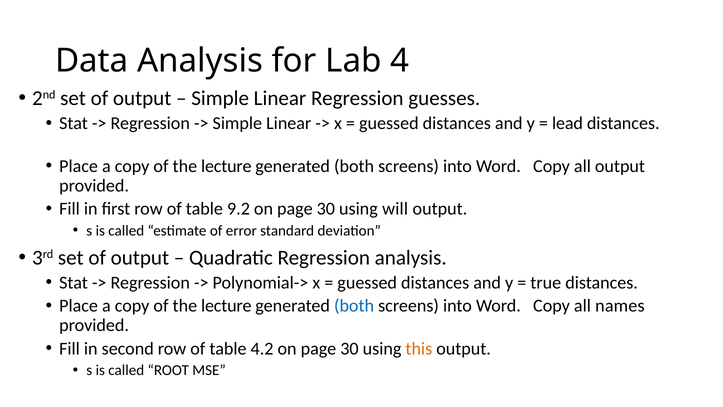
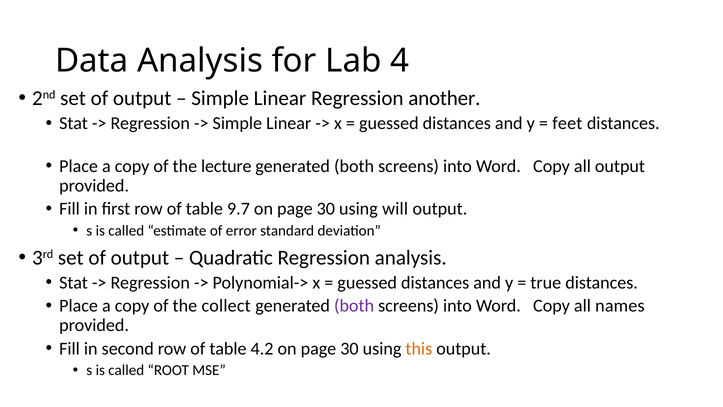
guesses: guesses -> another (444, 98)
lead: lead -> feet (567, 123)
9.2: 9.2 -> 9.7 (238, 209)
lecture: lecture -> collect (226, 306)
both colour: blue -> purple (354, 306)
